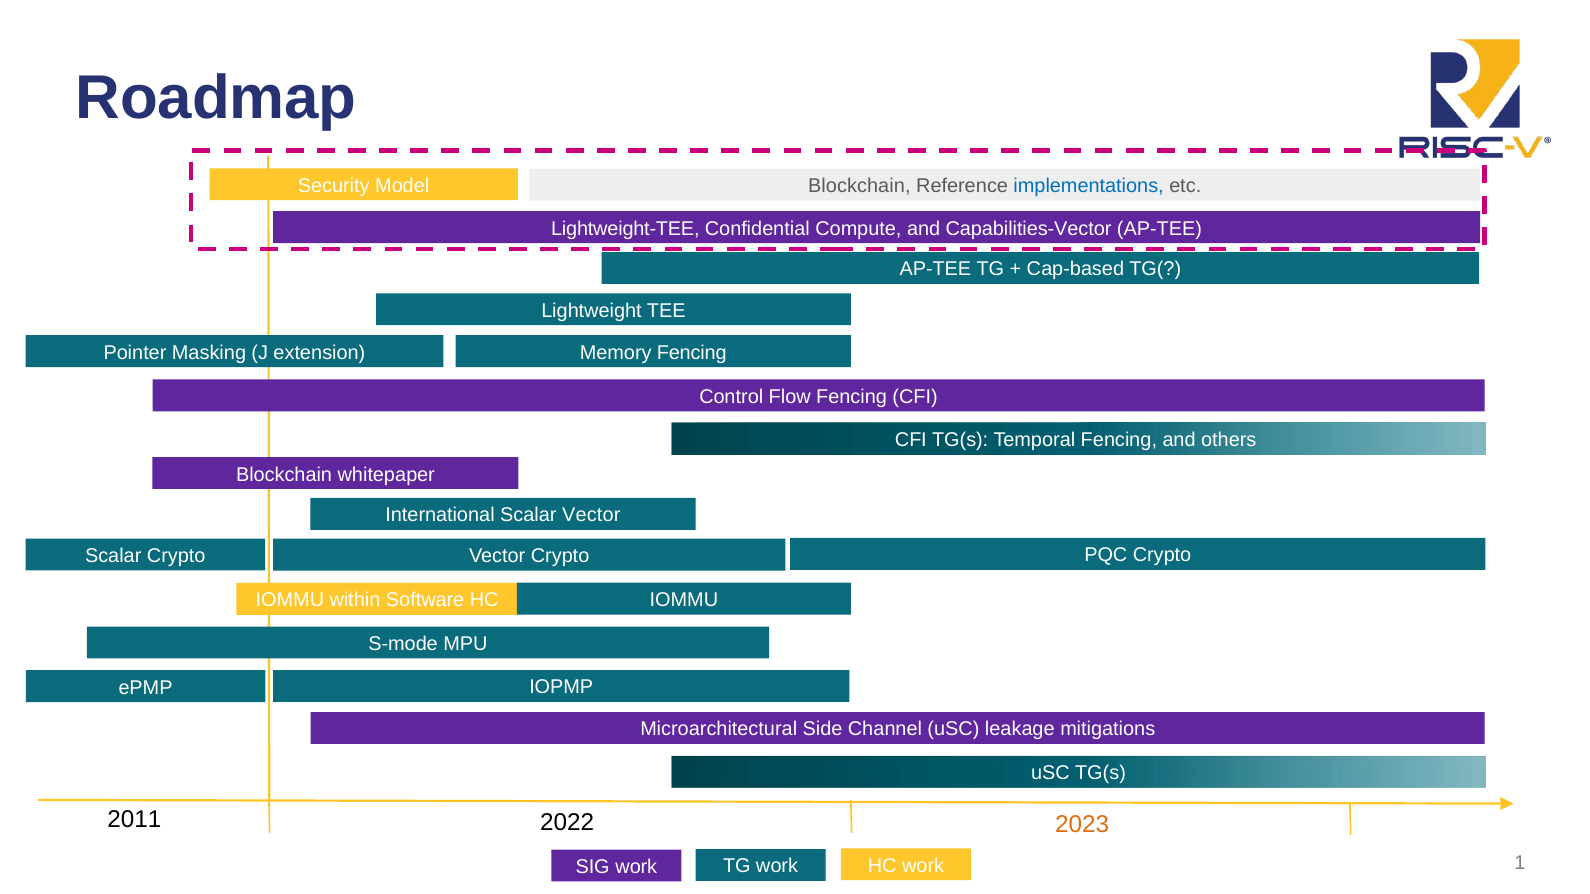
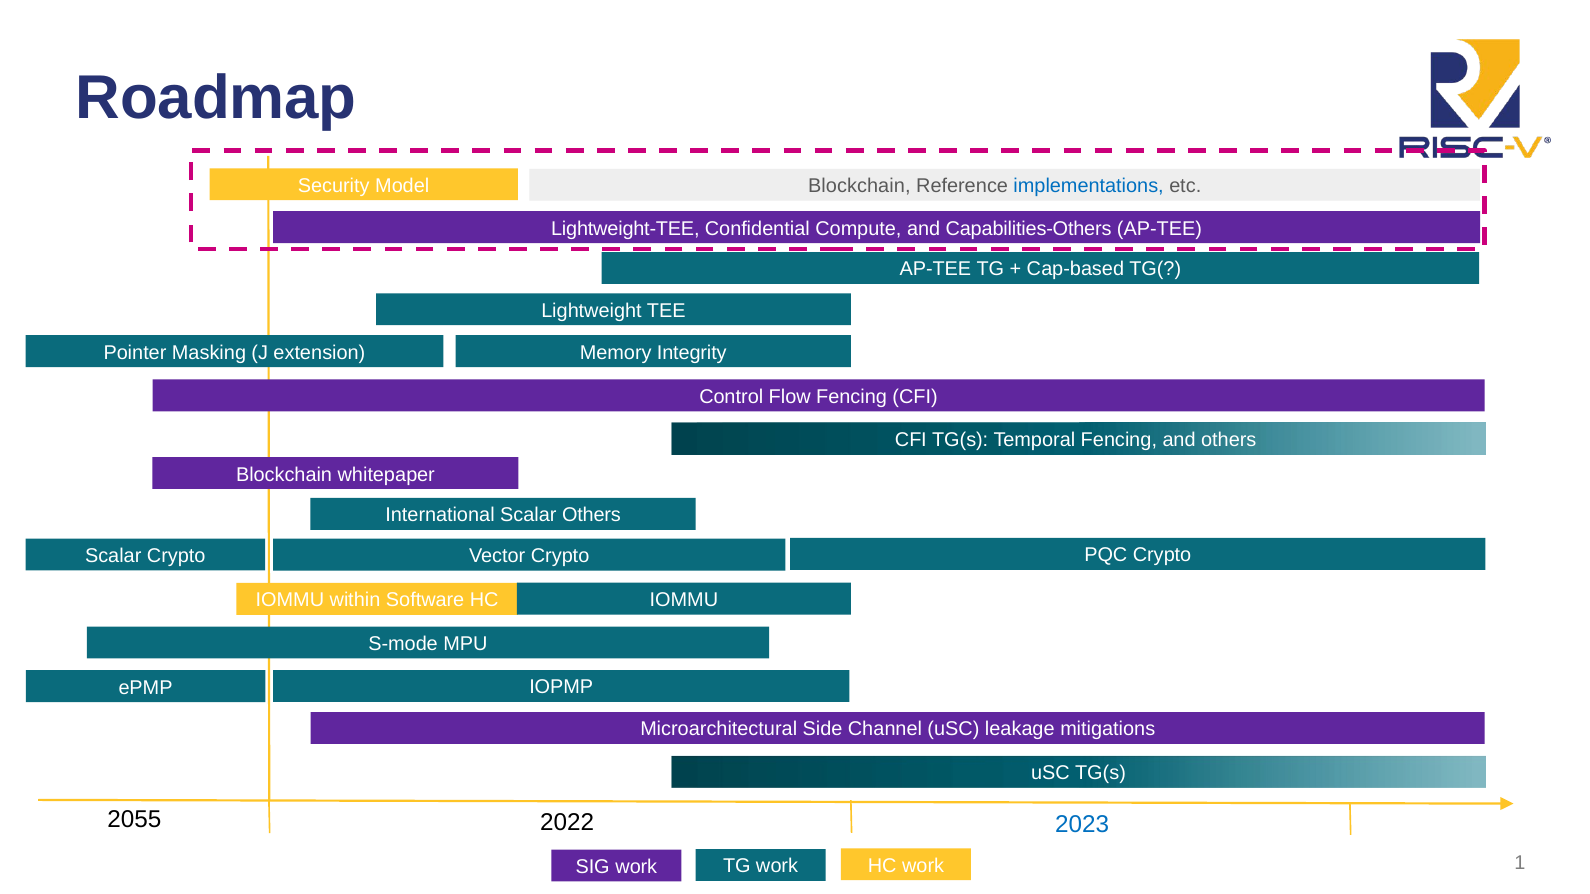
Capabilities-Vector: Capabilities-Vector -> Capabilities-Others (1029, 229)
Memory Fencing: Fencing -> Integrity (692, 353)
Scalar Vector: Vector -> Others (591, 516)
2011: 2011 -> 2055 (134, 820)
2023 colour: orange -> blue (1082, 825)
